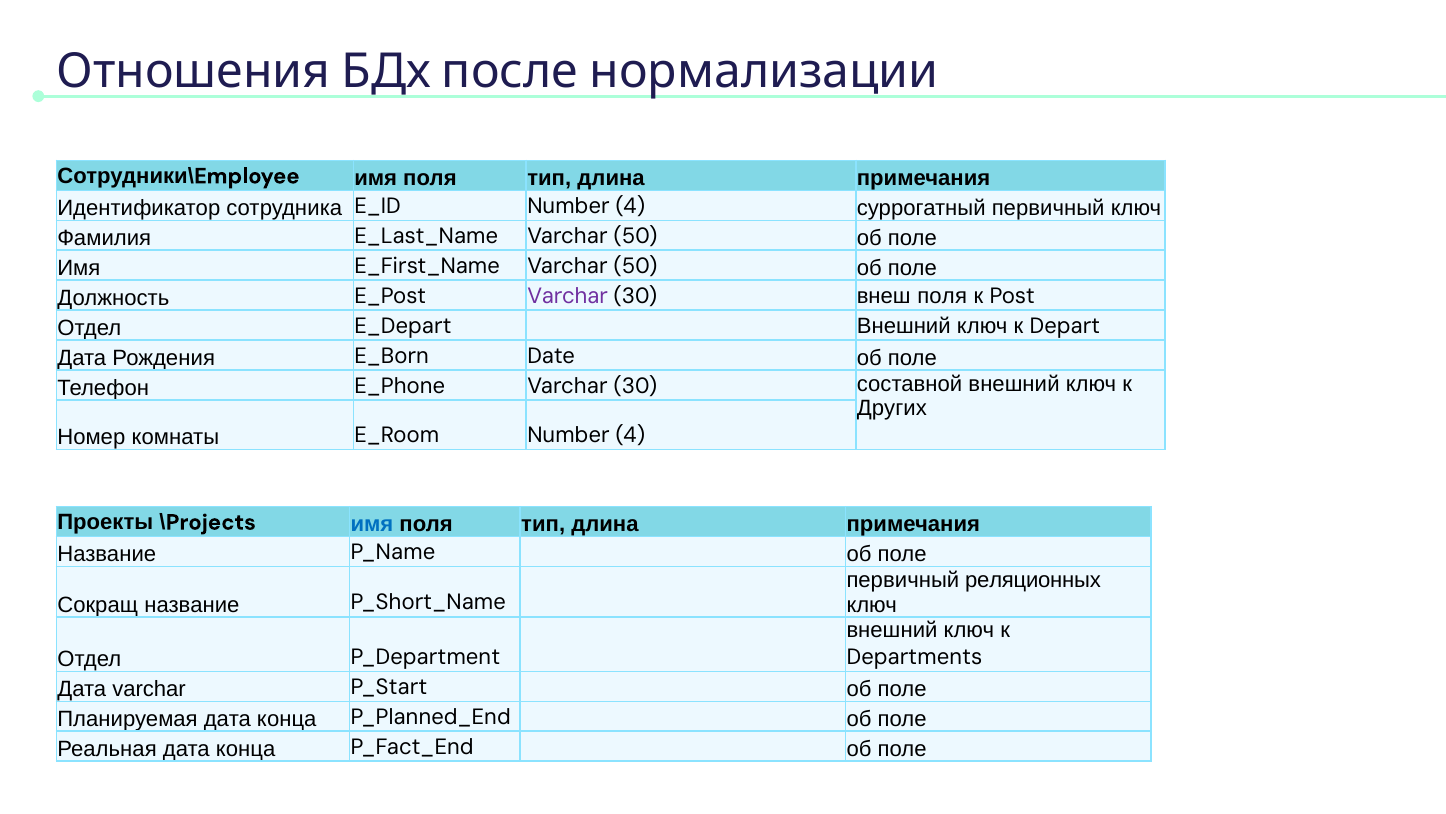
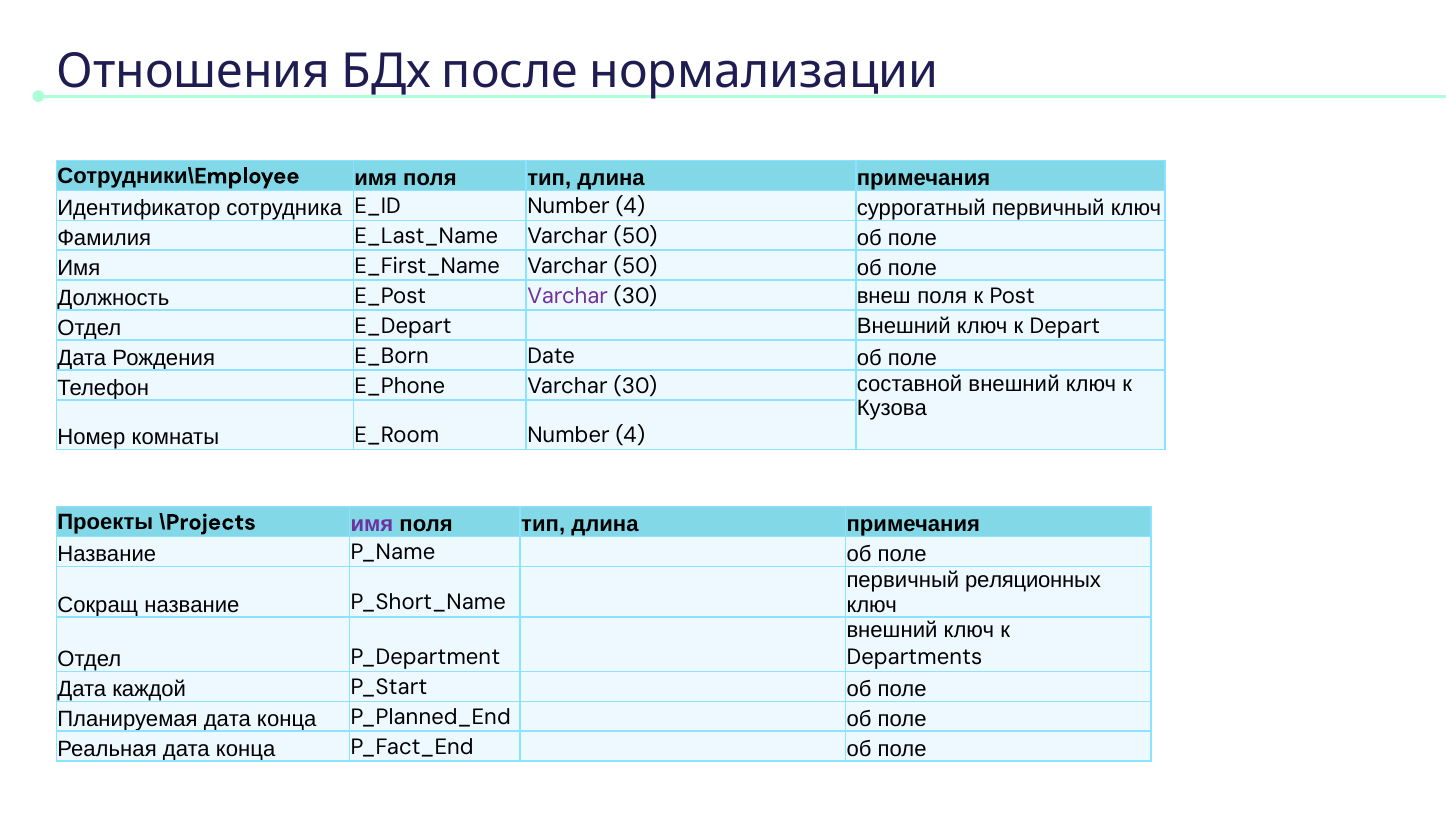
Других: Других -> Кузова (892, 408)
имя colour: blue -> purple (372, 524)
Дата varchar: varchar -> каждой (149, 689)
